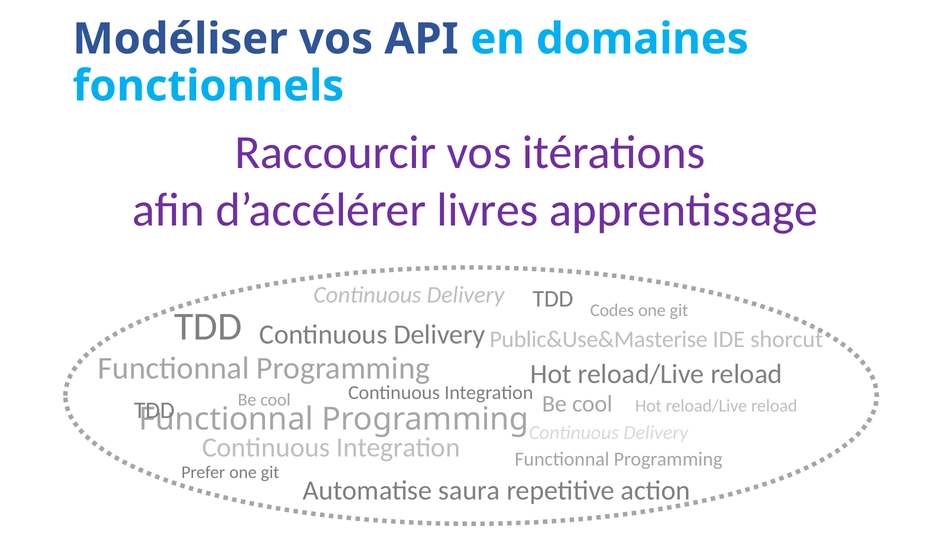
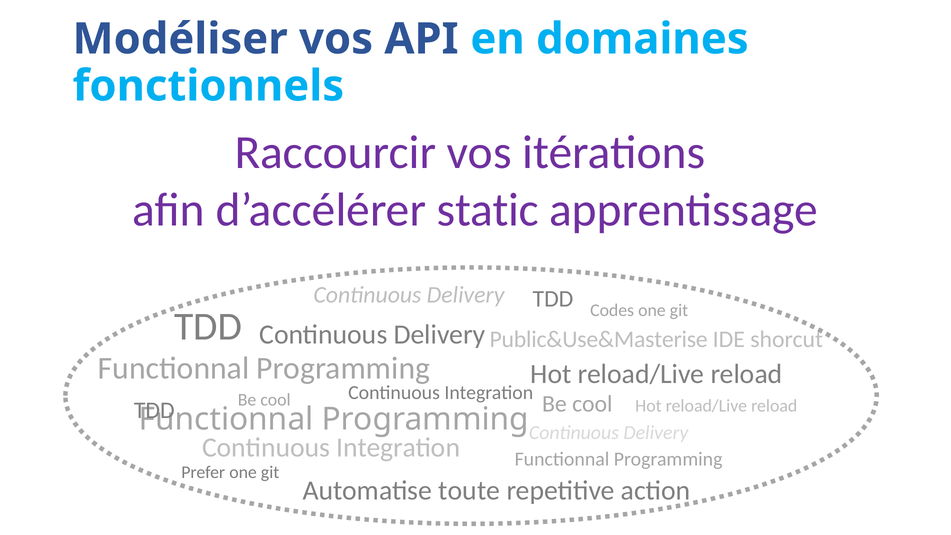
livres: livres -> static (488, 210)
saura: saura -> toute (469, 491)
